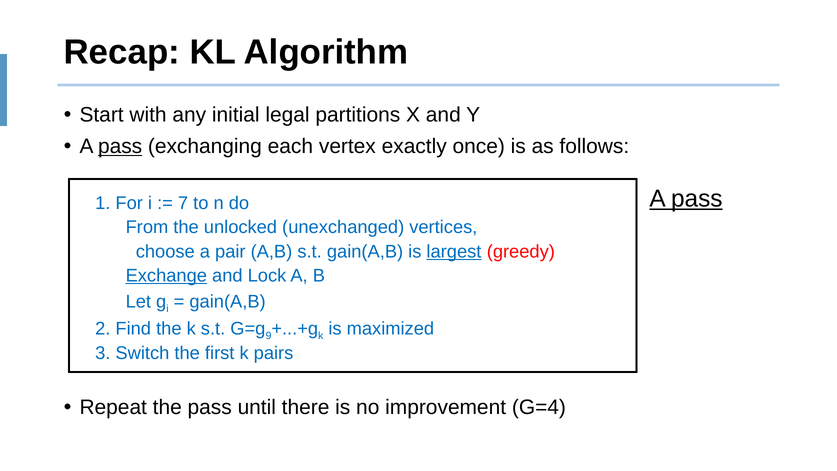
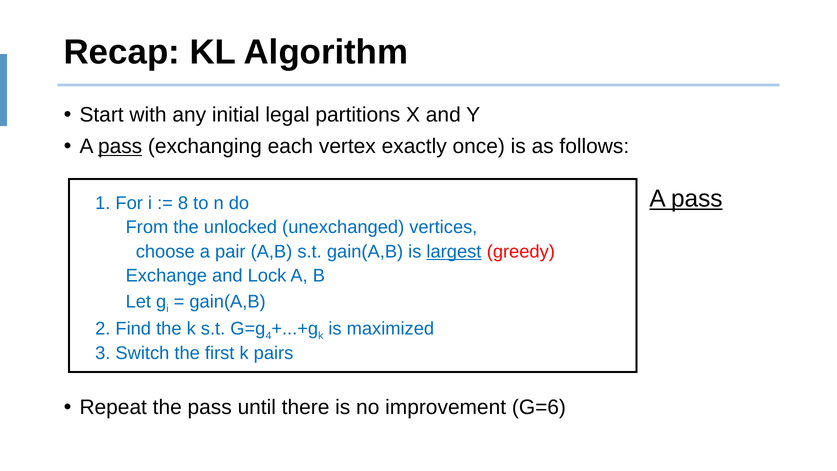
7: 7 -> 8 (183, 203)
Exchange underline: present -> none (166, 276)
9: 9 -> 4 (269, 336)
G=4: G=4 -> G=6 (539, 407)
